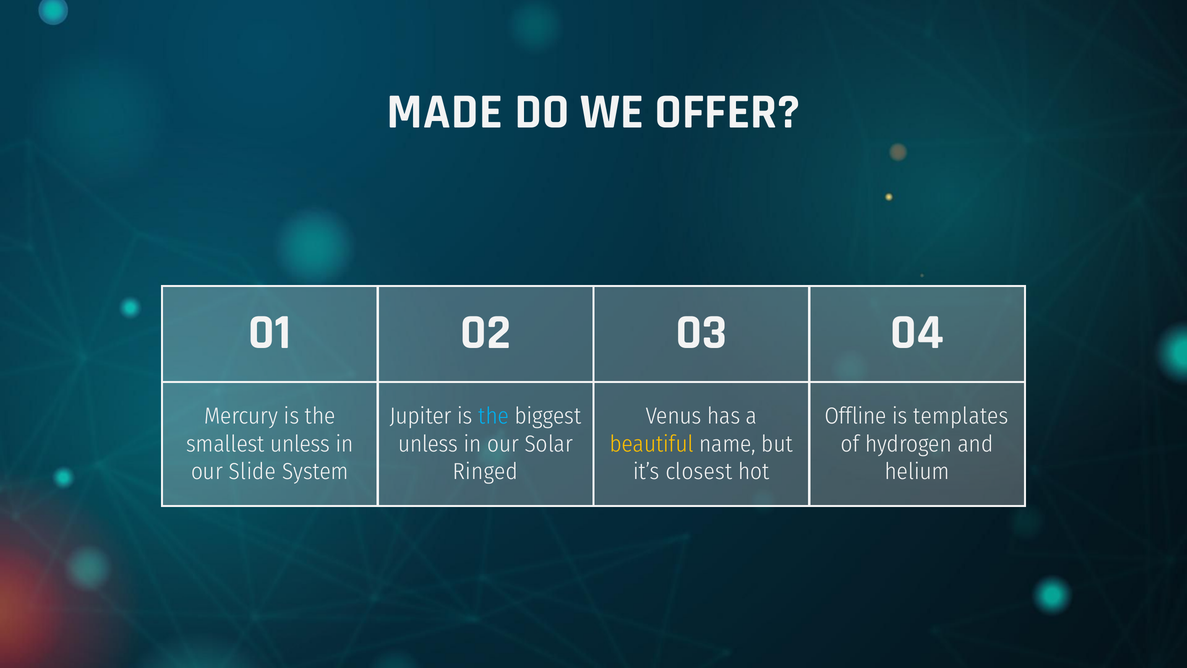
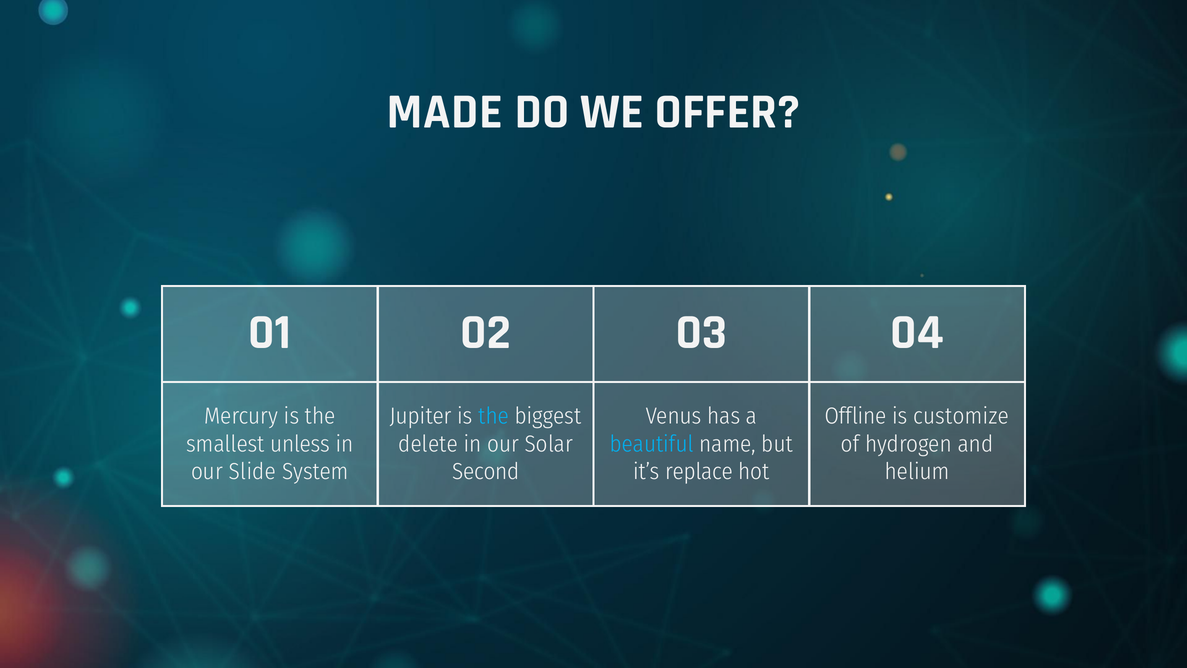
templates: templates -> customize (961, 416)
unless: unless -> delete (428, 444)
beautiful colour: yellow -> light blue (652, 444)
Ringed: Ringed -> Second (486, 471)
closest: closest -> replace (699, 471)
